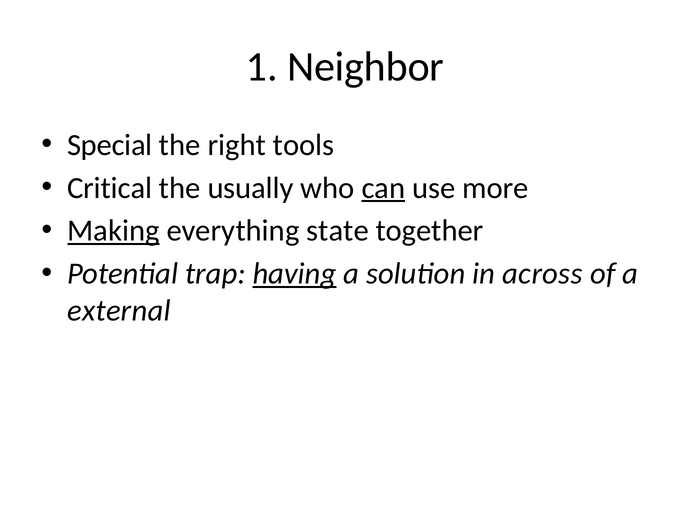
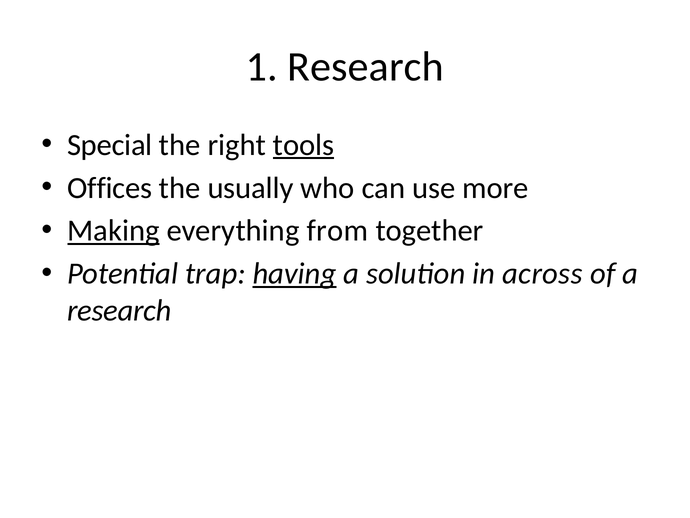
1 Neighbor: Neighbor -> Research (365, 67)
tools underline: none -> present (304, 145)
Critical: Critical -> Offices (110, 188)
can underline: present -> none (383, 188)
state: state -> from (337, 231)
external: external -> research (119, 310)
